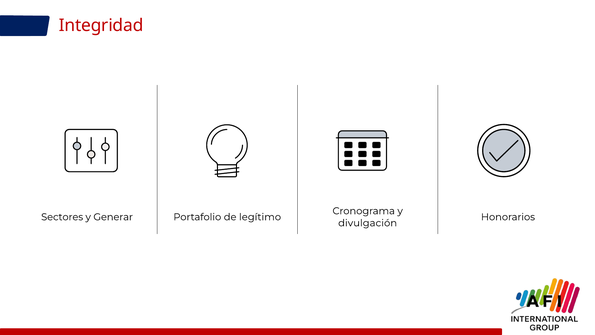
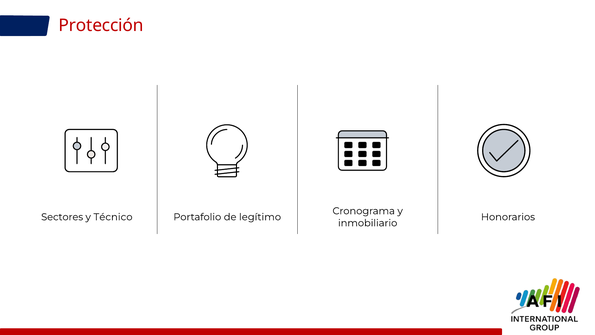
Integridad: Integridad -> Protección (101, 26)
Generar: Generar -> Técnico (113, 217)
divulgación: divulgación -> inmobiliario (368, 223)
